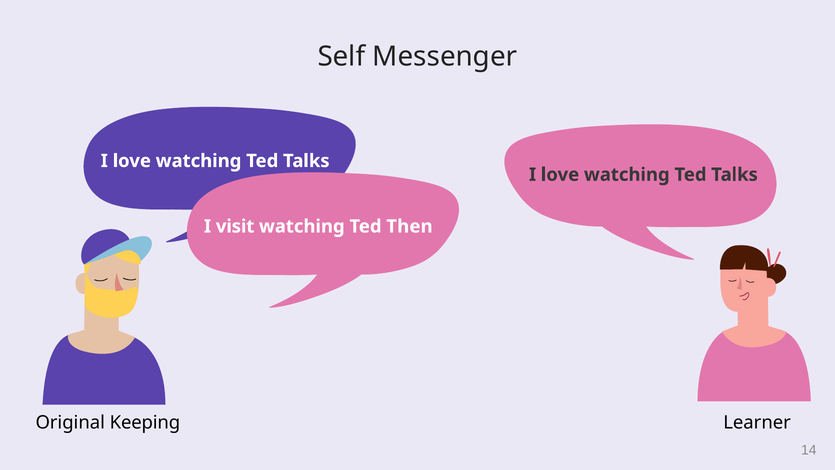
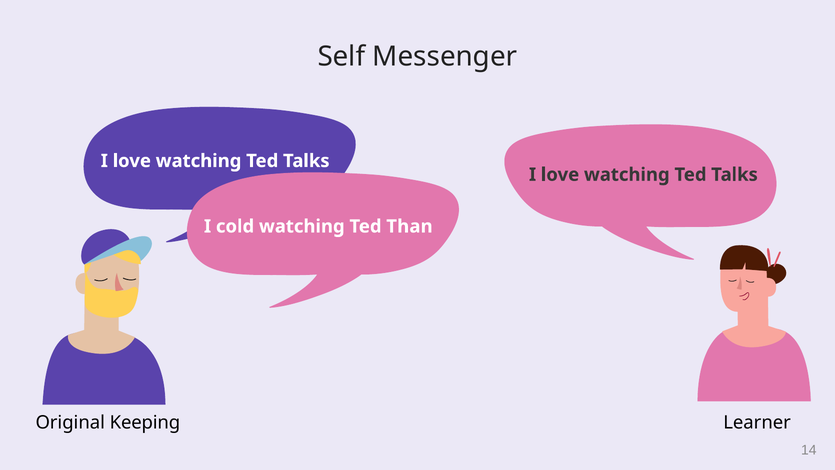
visit: visit -> cold (235, 226)
Then: Then -> Than (409, 226)
